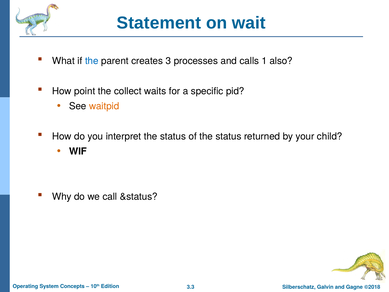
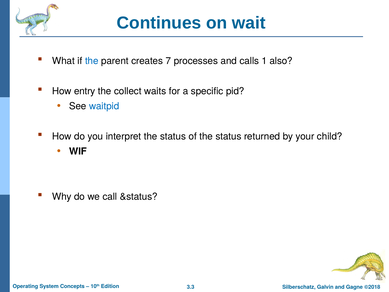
Statement: Statement -> Continues (159, 23)
3: 3 -> 7 (168, 61)
point: point -> entry (85, 91)
waitpid colour: orange -> blue (104, 106)
